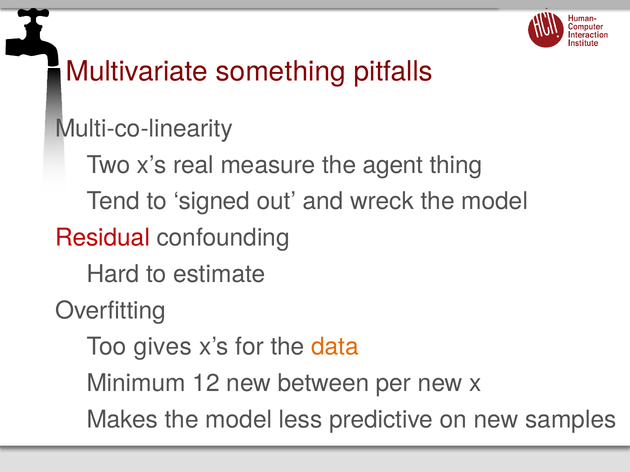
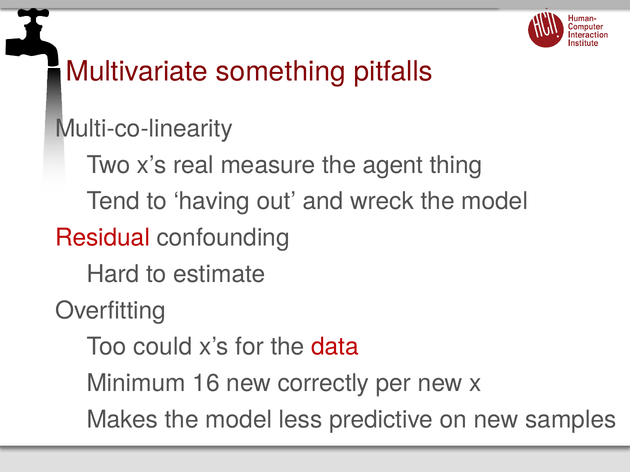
signed: signed -> having (212, 202)
gives: gives -> could (163, 347)
data colour: orange -> red (335, 347)
12: 12 -> 16 (206, 384)
between: between -> correctly (324, 384)
